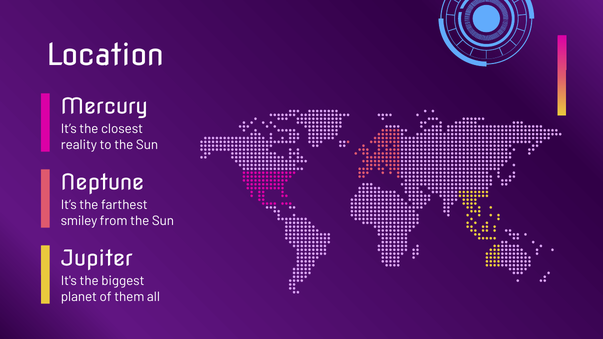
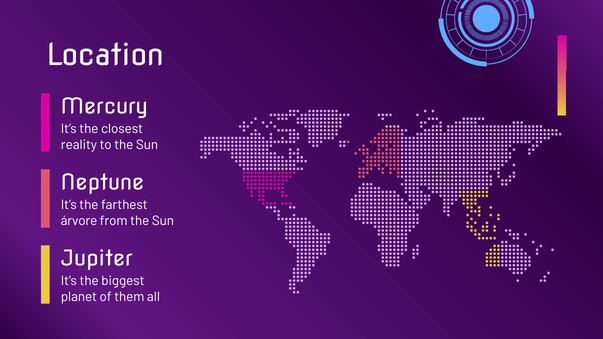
smiley: smiley -> árvore (79, 221)
